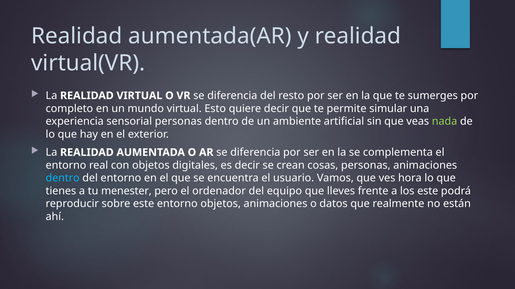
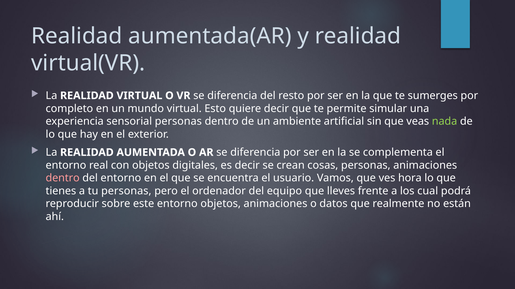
dentro colour: light blue -> pink (63, 178)
tu menester: menester -> personas (126, 191)
los este: este -> cual (428, 191)
